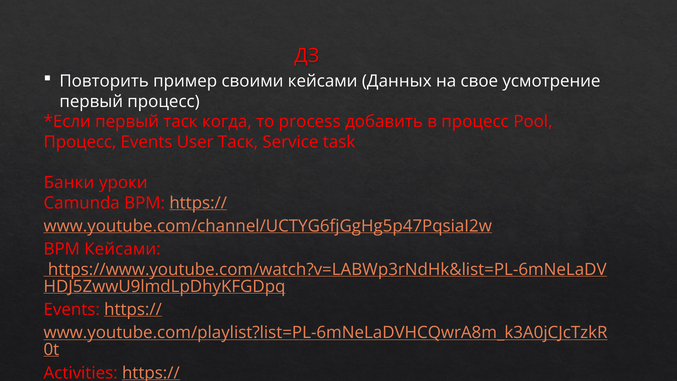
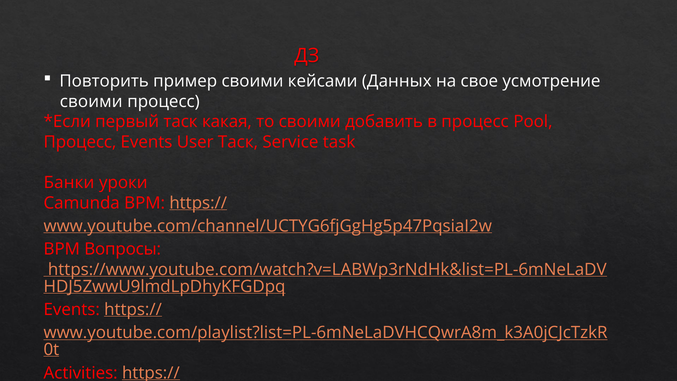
первый: первый -> своими (91, 101)
когда: когда -> какая (227, 122)
то process: process -> своими (310, 122)
BPM Кейсами: Кейсами -> Вопросы (123, 249)
